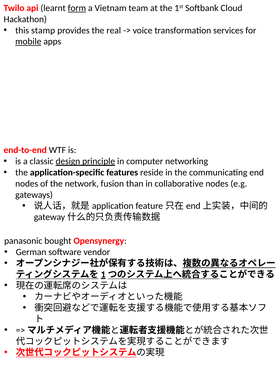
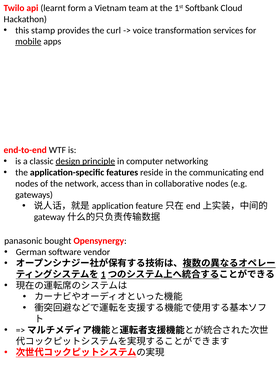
form underline: present -> none (77, 8)
real: real -> curl (114, 30)
fusion: fusion -> access (112, 184)
